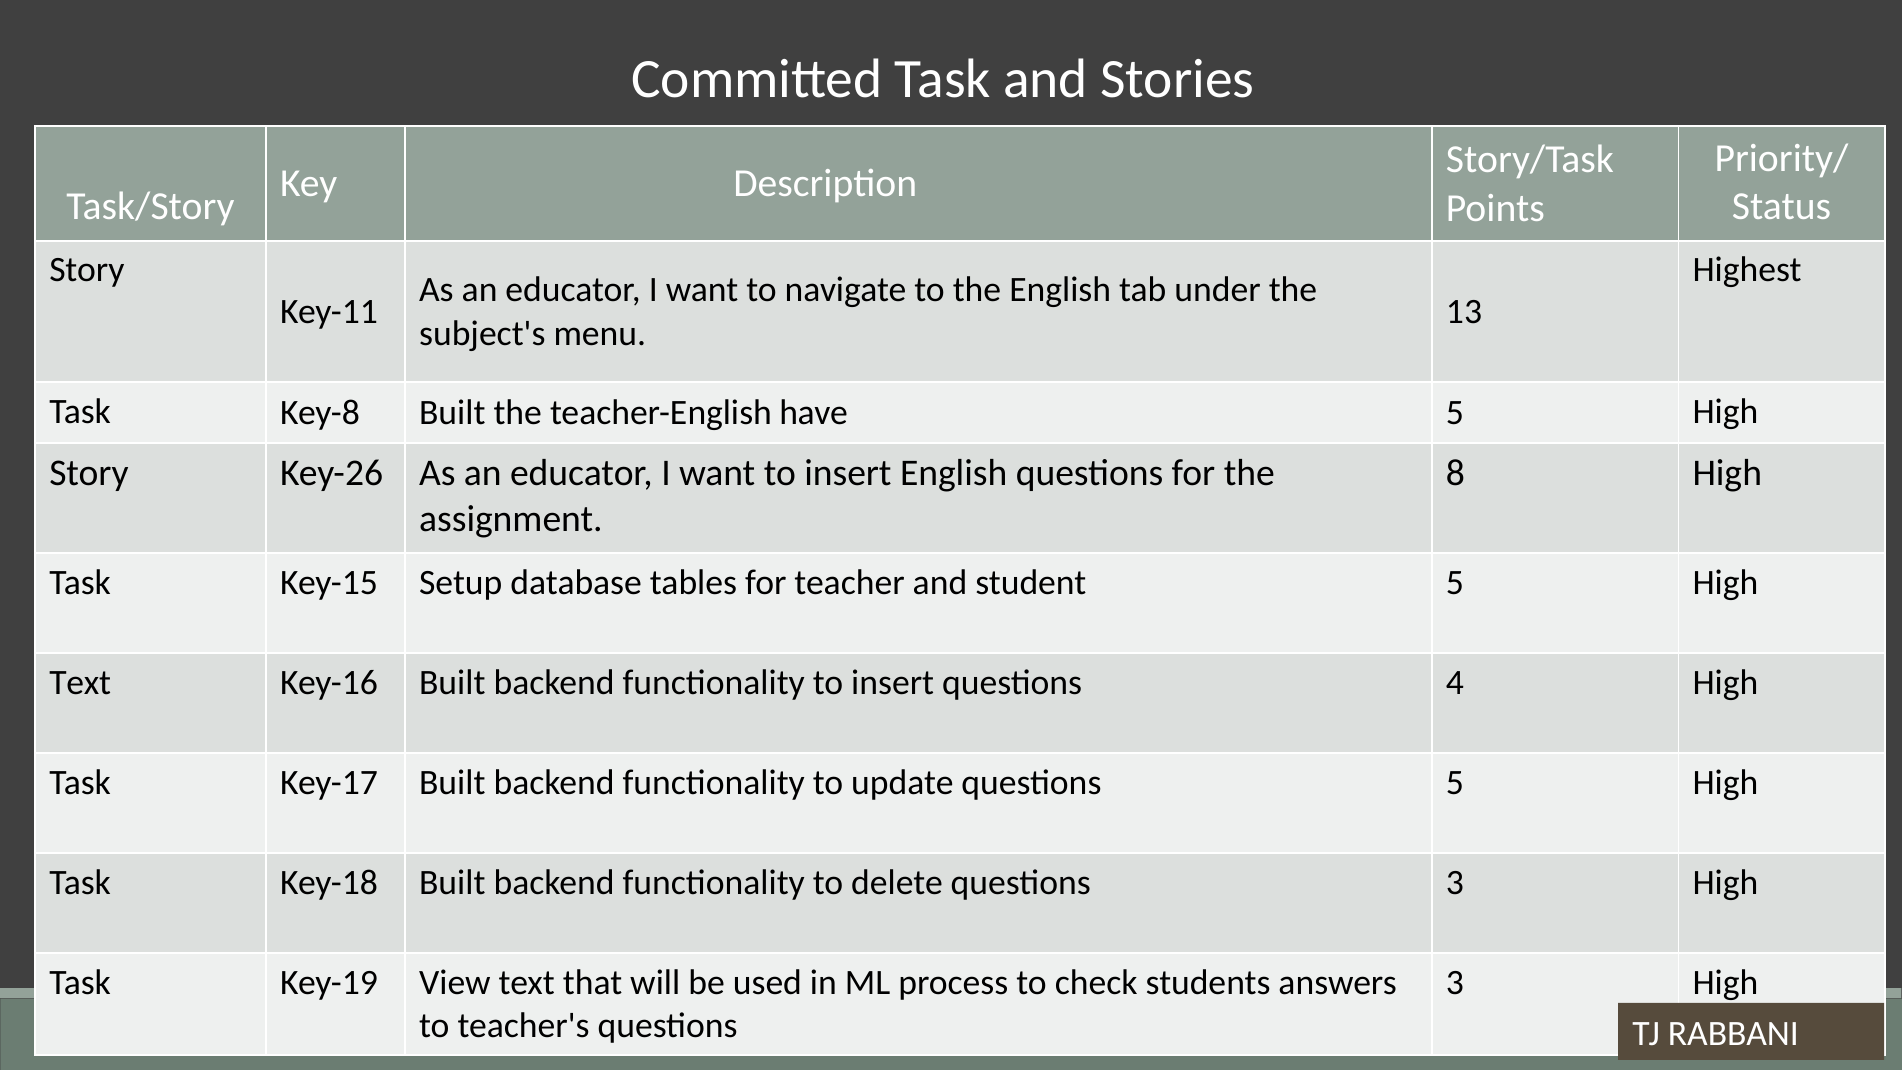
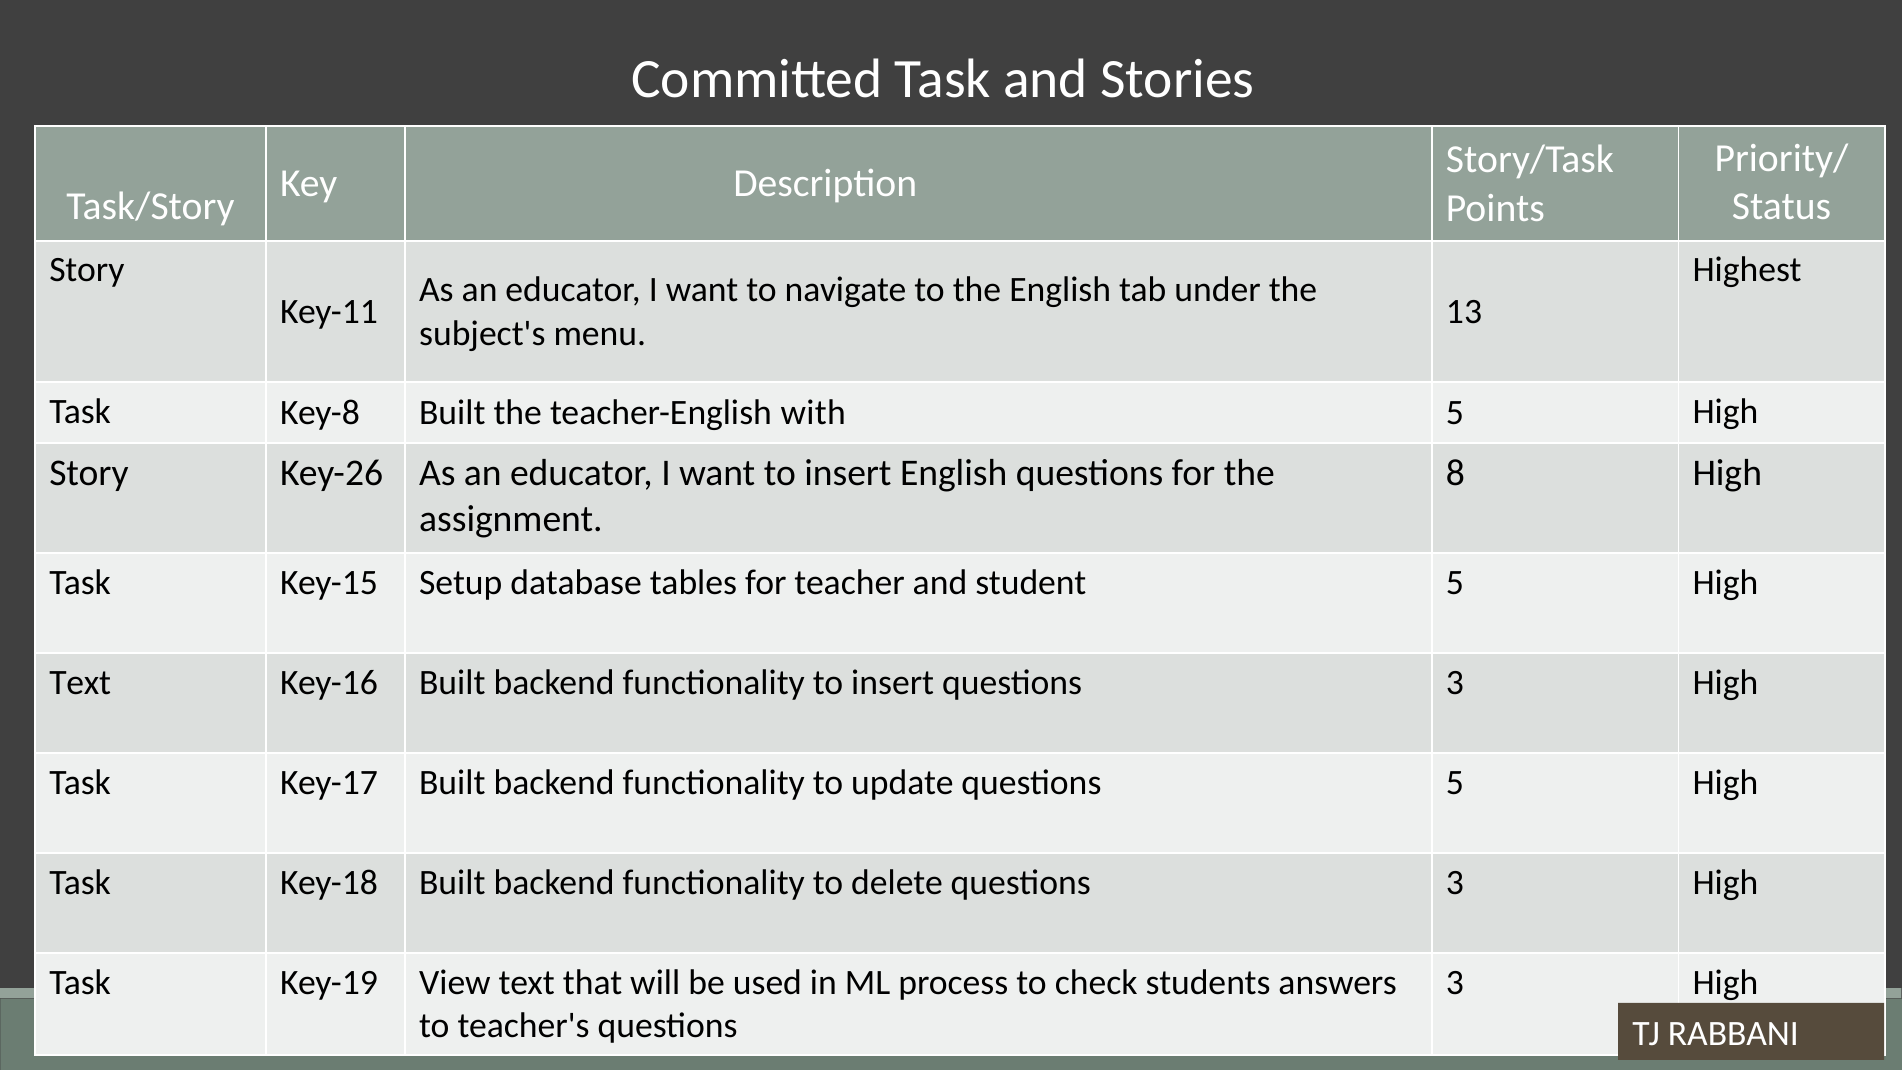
have: have -> with (813, 413)
insert questions 4: 4 -> 3 (1455, 682)
